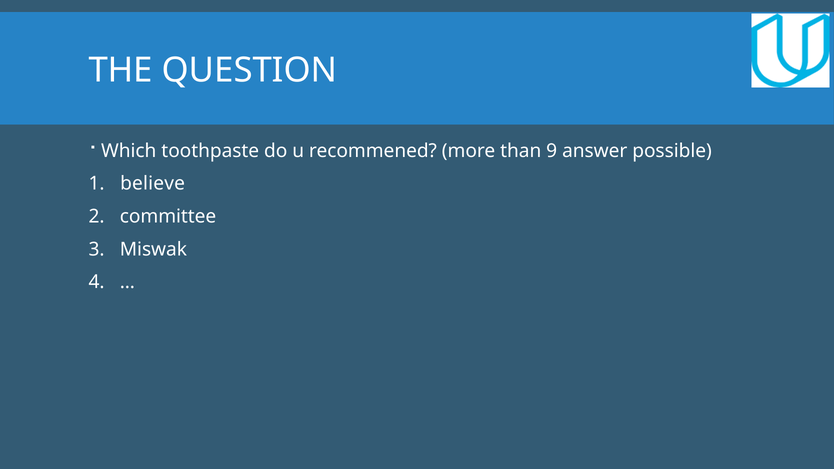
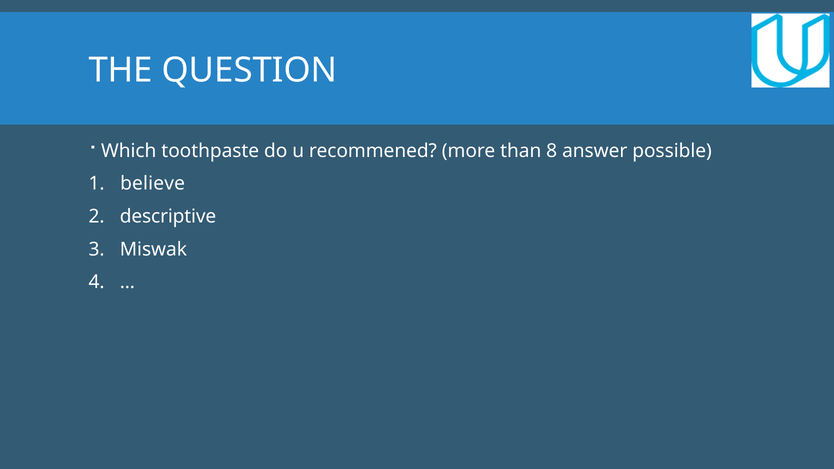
9: 9 -> 8 (552, 151)
committee: committee -> descriptive (168, 217)
